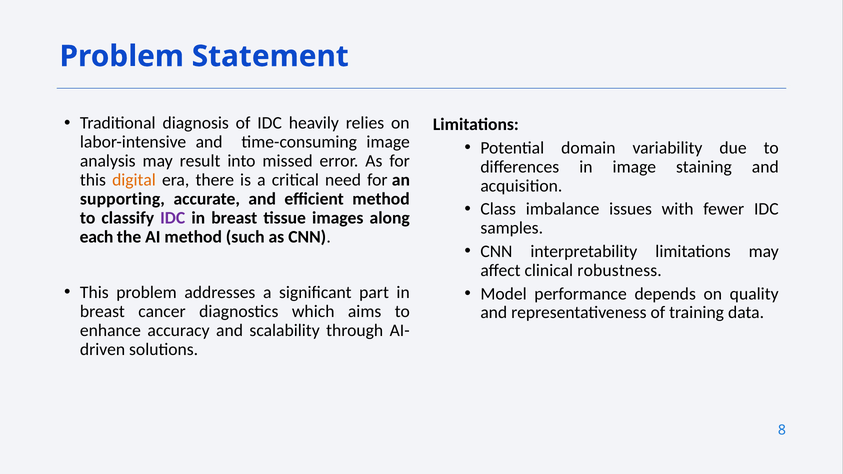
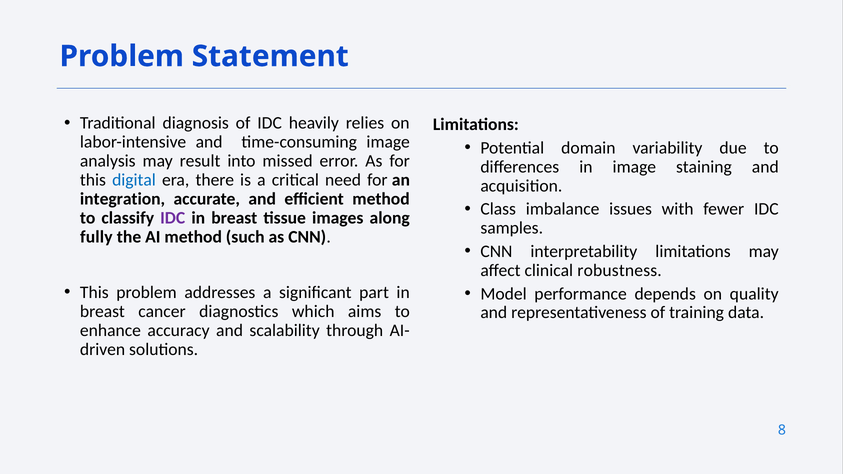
digital colour: orange -> blue (134, 180)
supporting: supporting -> integration (123, 199)
each: each -> fully (96, 237)
